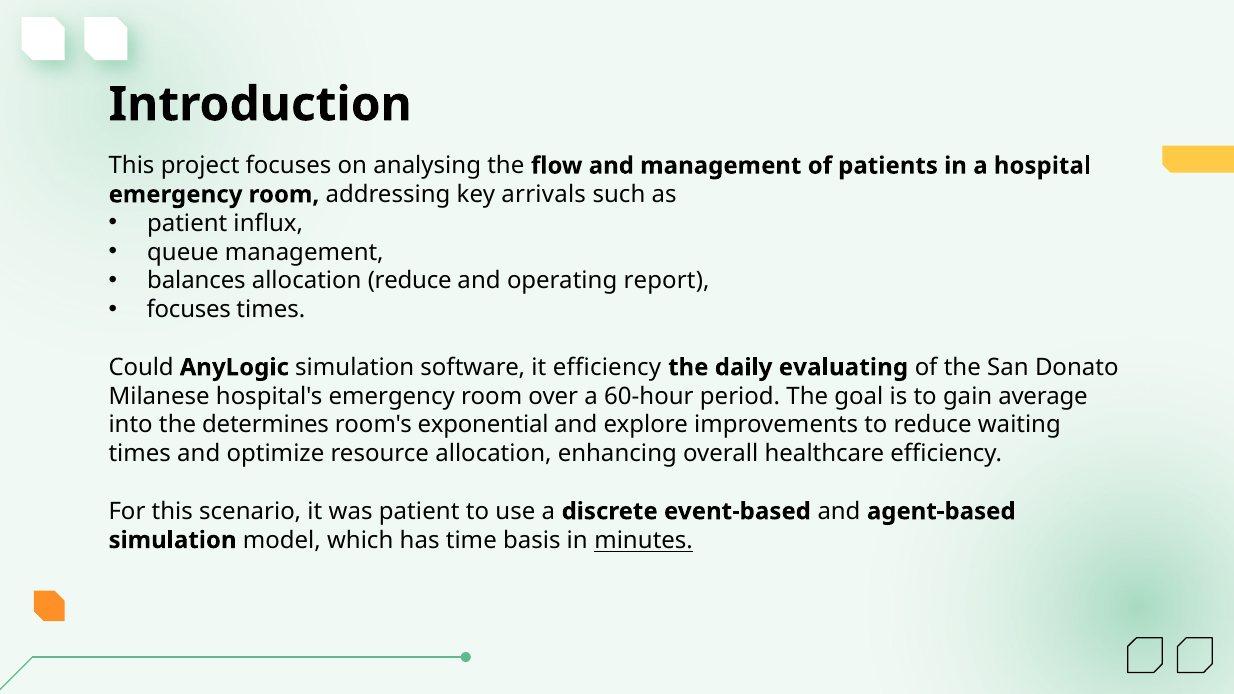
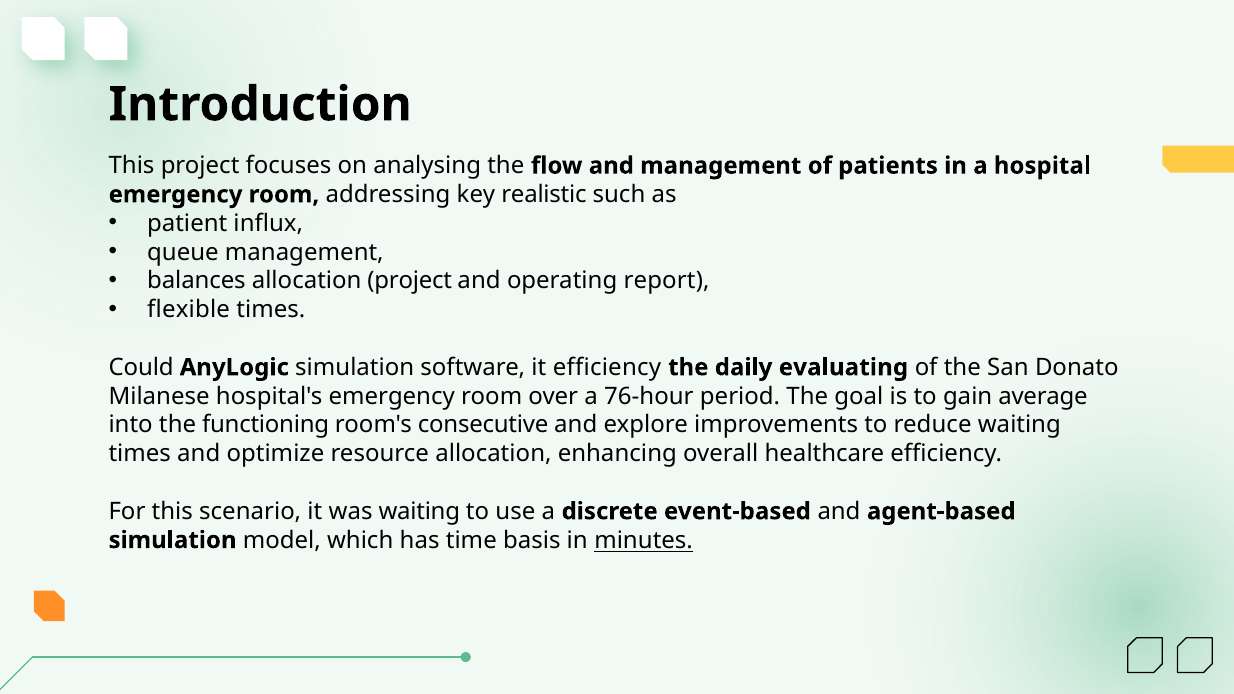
arrivals: arrivals -> realistic (544, 195)
allocation reduce: reduce -> project (410, 281)
focuses: focuses -> flexible (189, 310)
60-hour: 60-hour -> 76-hour (649, 396)
determines: determines -> functioning (266, 425)
exponential: exponential -> consecutive (483, 425)
was patient: patient -> waiting (419, 511)
